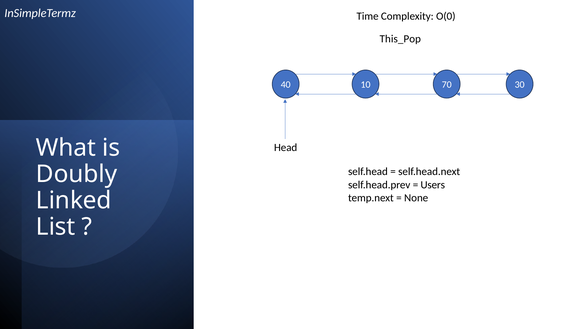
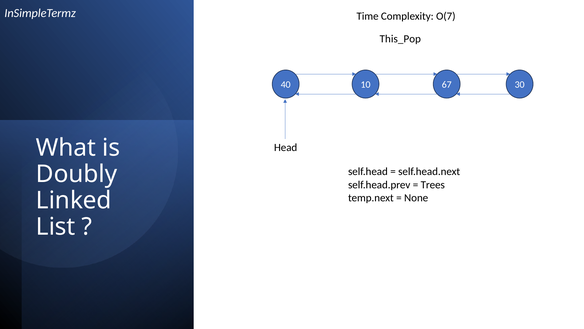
O(0: O(0 -> O(7 (446, 16)
70: 70 -> 67 (447, 85)
Users: Users -> Trees (433, 185)
